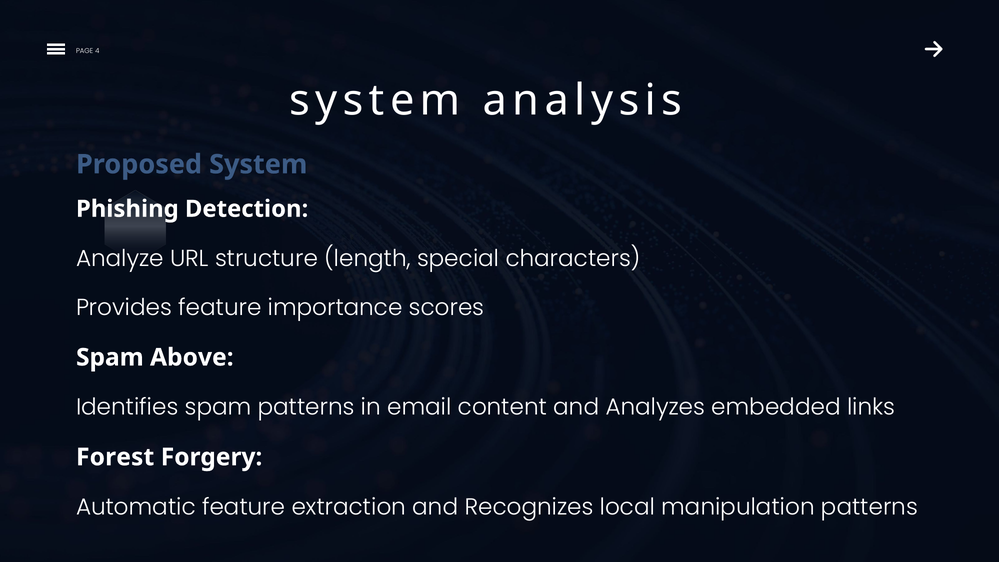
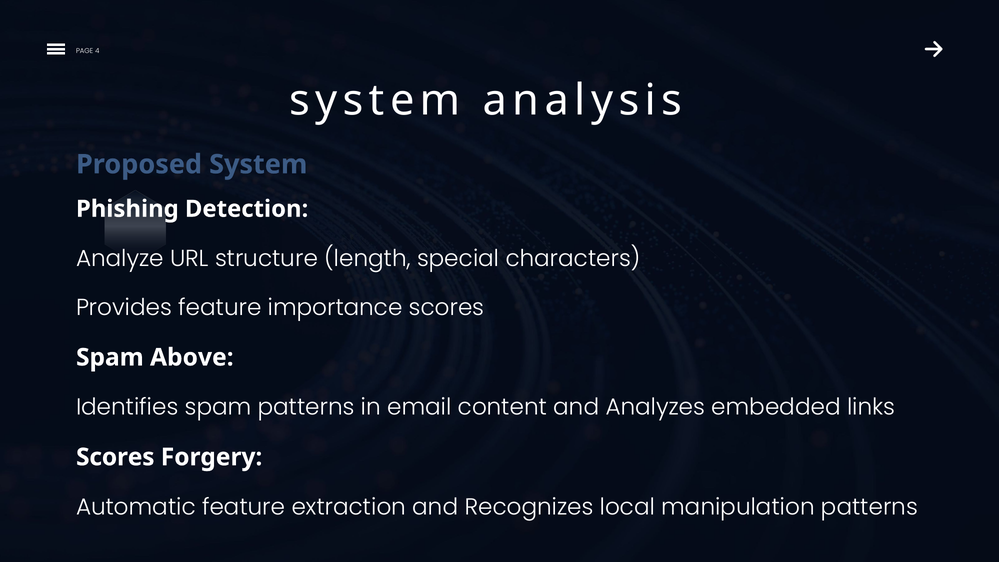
Forest: Forest -> Scores (115, 457)
